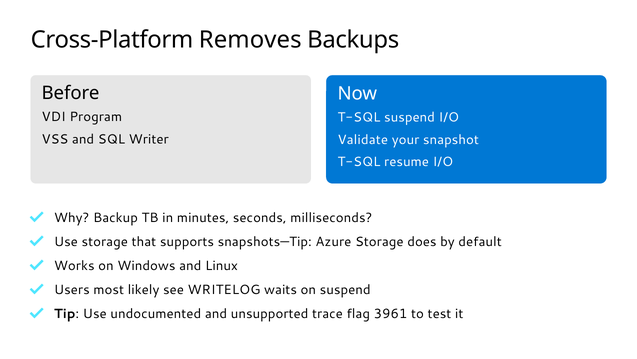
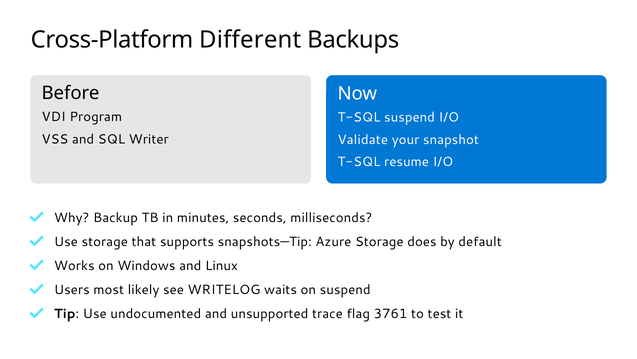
Removes: Removes -> Different (250, 40)
3961: 3961 -> 3761 (391, 313)
